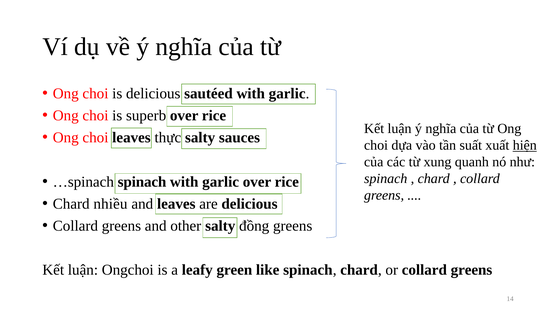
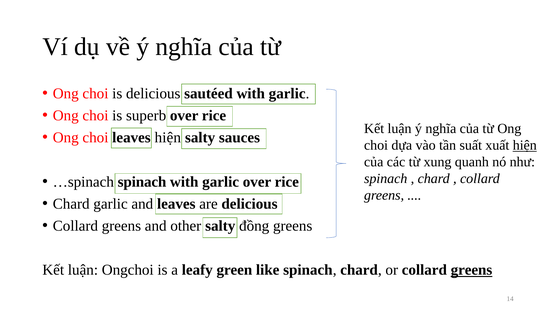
leaves thực: thực -> hiện (168, 137)
Chard nhiều: nhiều -> garlic (111, 204)
greens underline: none -> present (471, 270)
